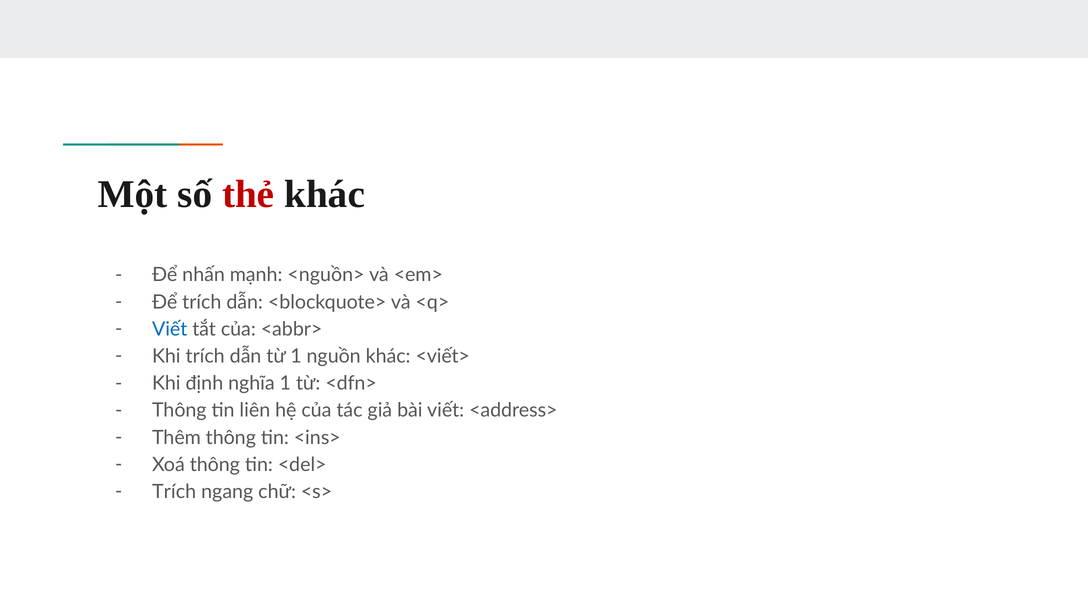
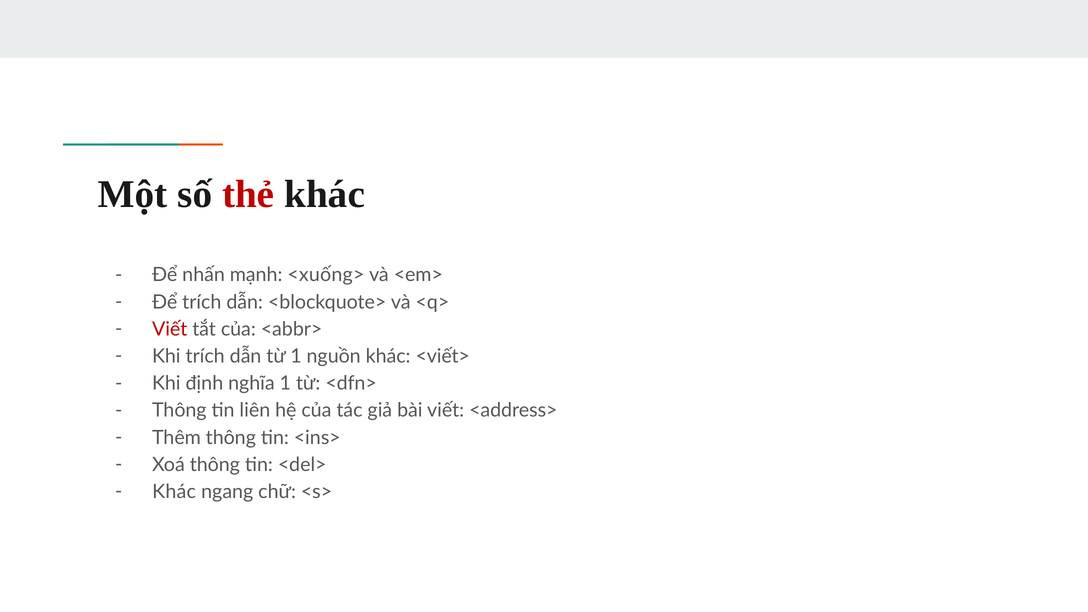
<nguồn>: <nguồn> -> <xuống> (326, 275)
Viết colour: blue -> red (170, 329)
Trích: Trích -> Khác (174, 492)
